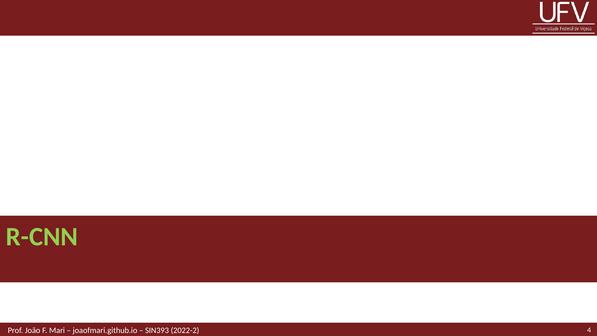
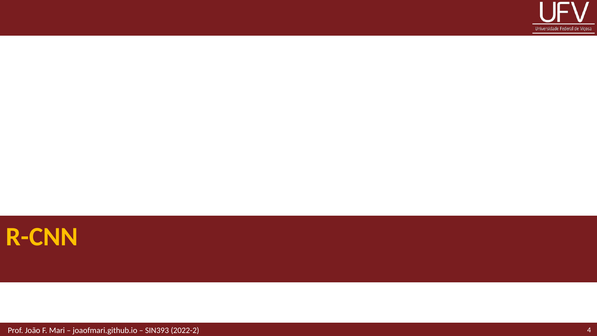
R-CNN colour: light green -> yellow (42, 237)
